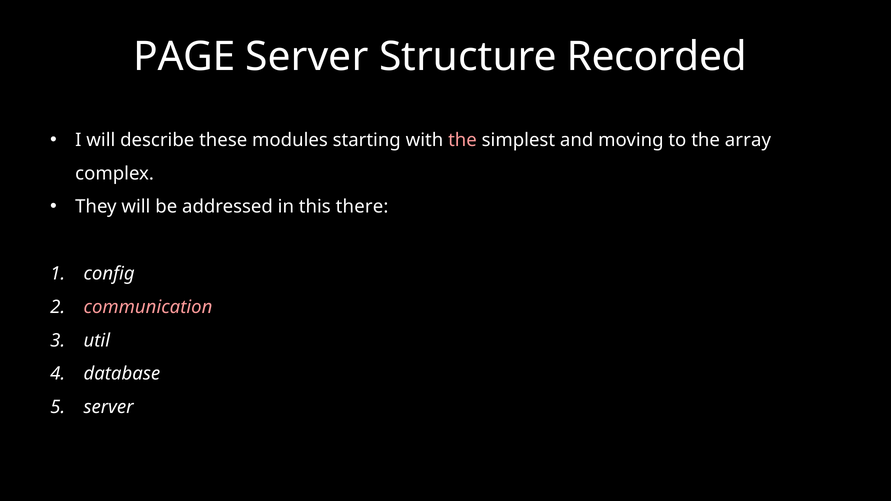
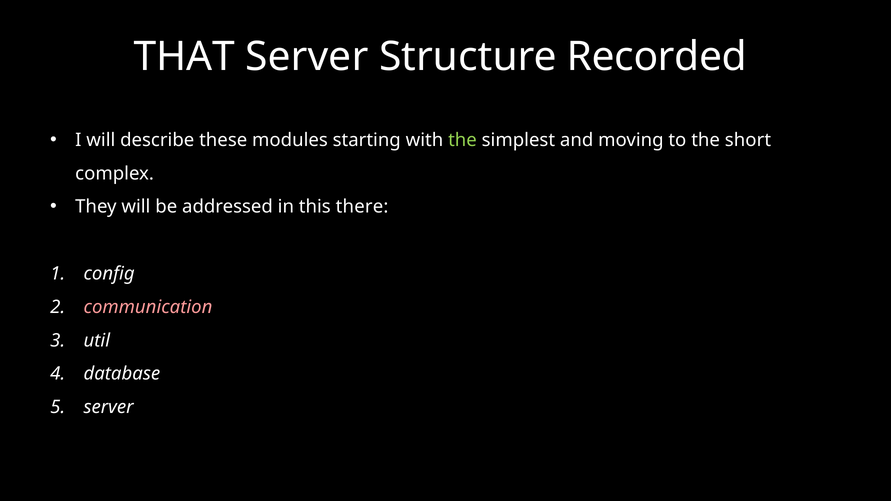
PAGE: PAGE -> THAT (184, 57)
the colour: pink -> light green (462, 140)
array: array -> short (748, 140)
